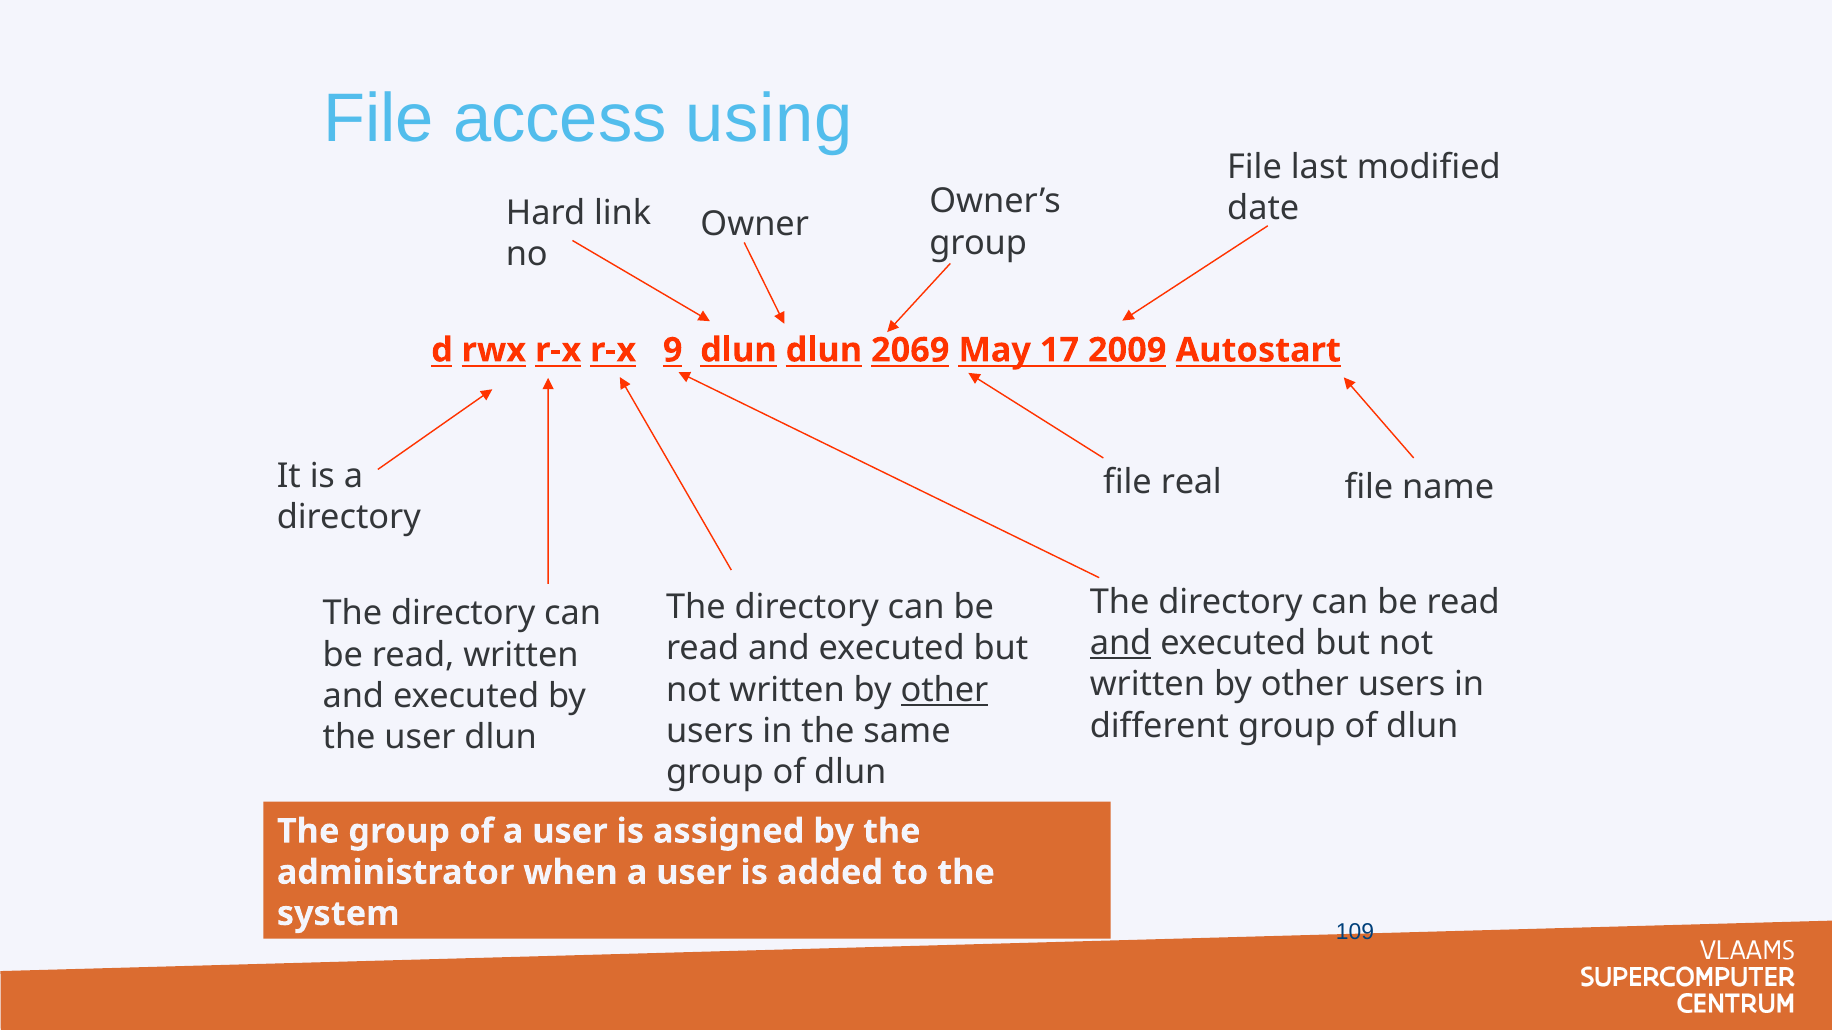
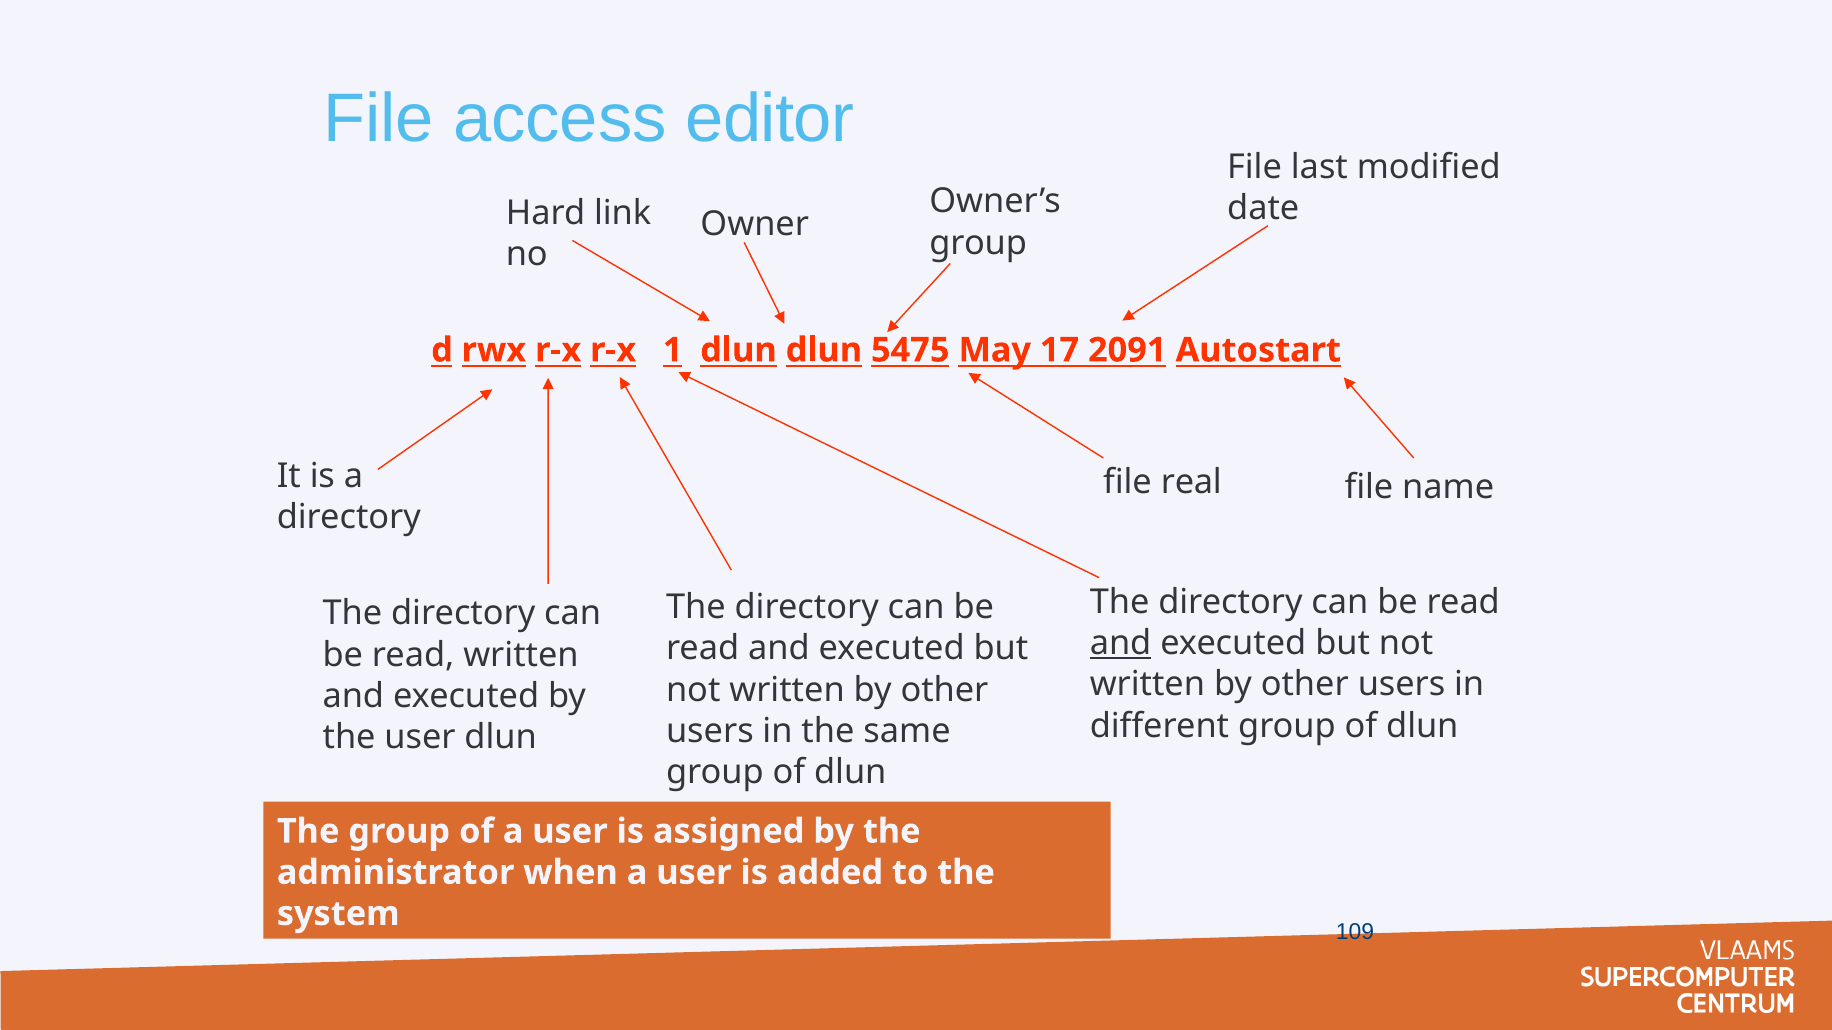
using: using -> editor (770, 119)
9: 9 -> 1 (673, 350)
2069: 2069 -> 5475 (910, 350)
2009: 2009 -> 2091 (1127, 350)
other underline: present -> none (944, 690)
